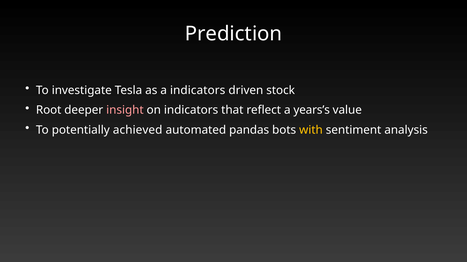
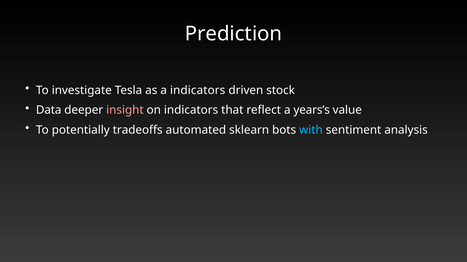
Root: Root -> Data (49, 110)
achieved: achieved -> tradeoffs (138, 130)
pandas: pandas -> sklearn (249, 130)
with colour: yellow -> light blue (311, 130)
